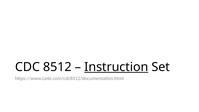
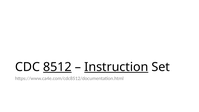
8512 underline: none -> present (57, 67)
